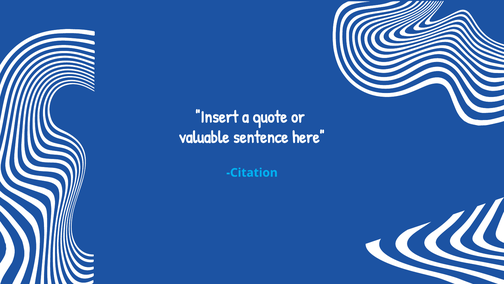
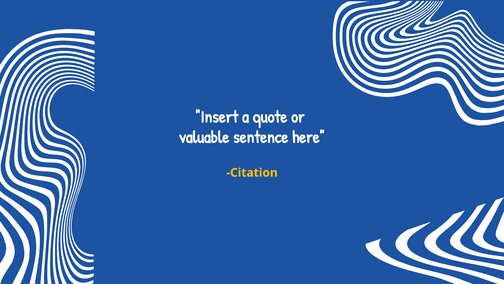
Citation colour: light blue -> yellow (252, 172)
